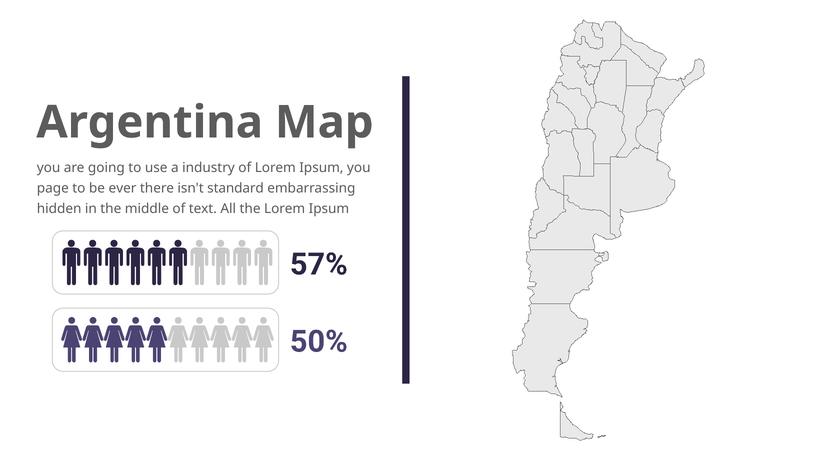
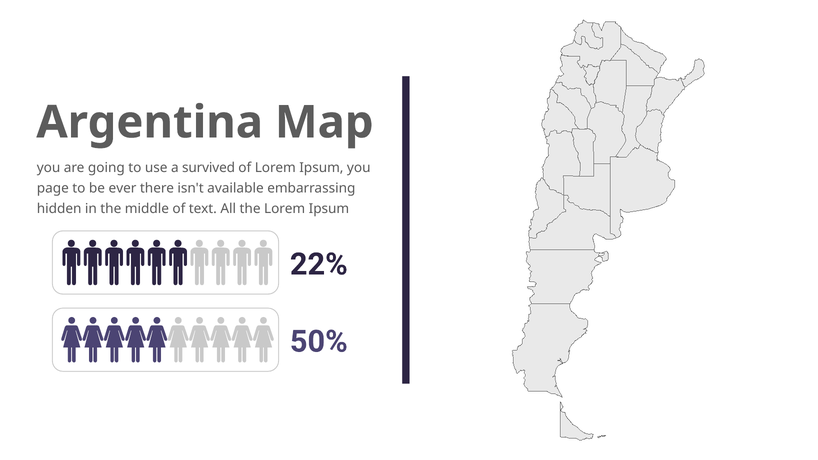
industry: industry -> survived (209, 168)
standard: standard -> available (235, 188)
57%: 57% -> 22% (319, 264)
